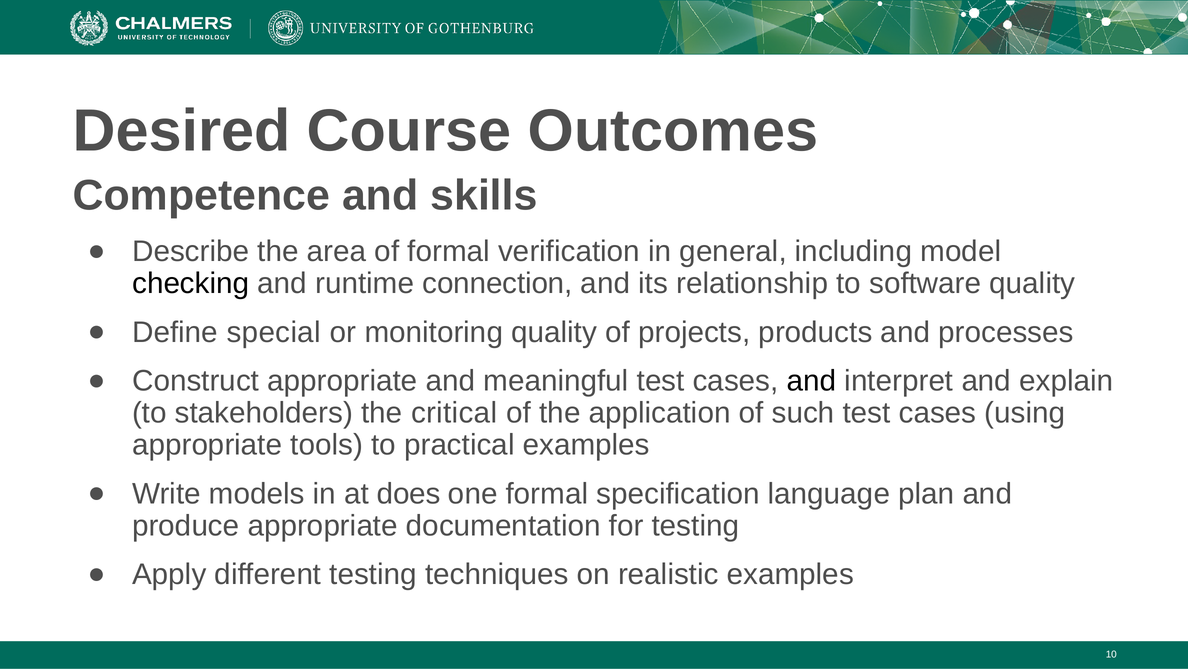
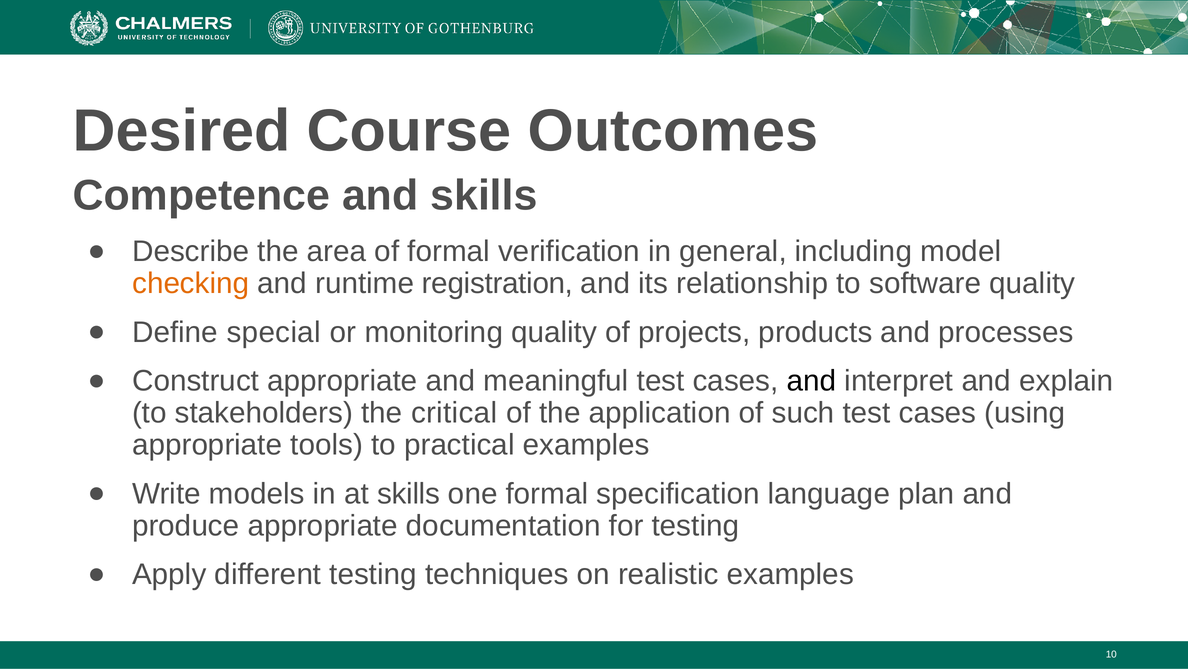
checking colour: black -> orange (191, 283)
connection: connection -> registration (497, 283)
at does: does -> skills (409, 493)
